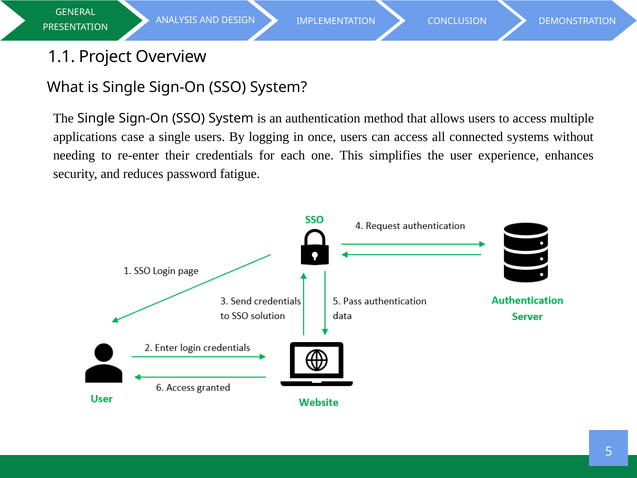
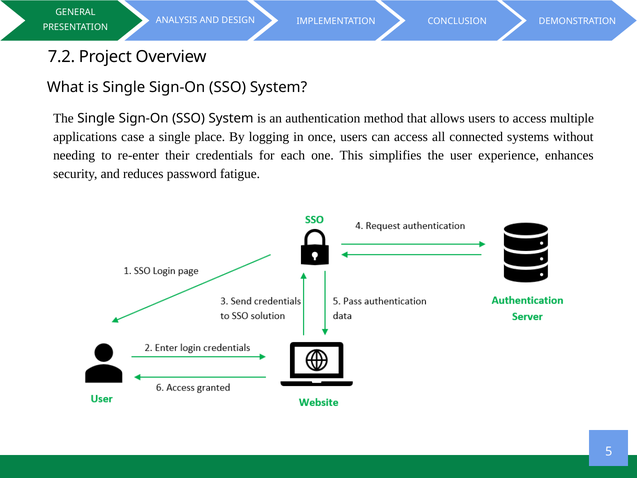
1.1: 1.1 -> 7.2 (61, 57)
single users: users -> place (210, 137)
